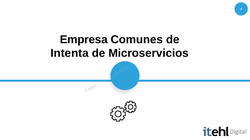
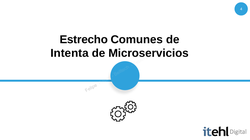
Empresa: Empresa -> Estrecho (84, 40)
